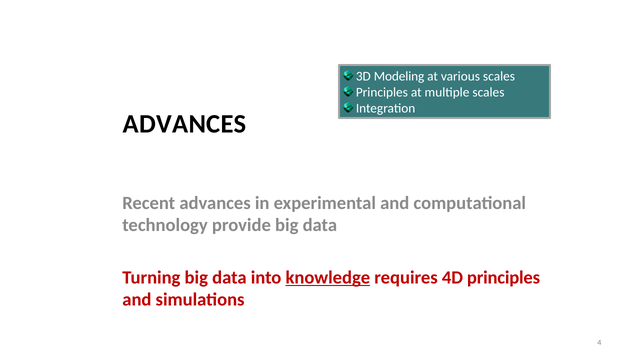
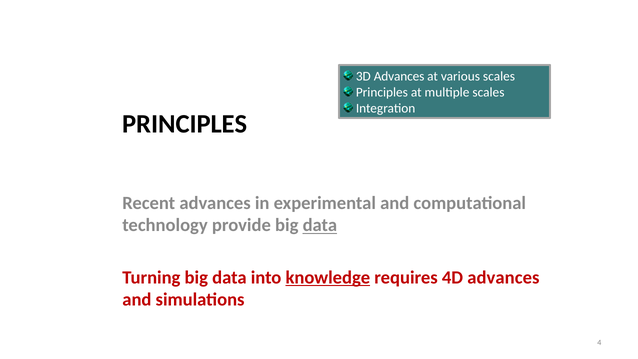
3D Modeling: Modeling -> Advances (399, 76)
ADVANCES: ADVANCES -> PRINCIPLES (185, 124)
data underline: none -> present (320, 225)
4D principles: principles -> advances (503, 277)
